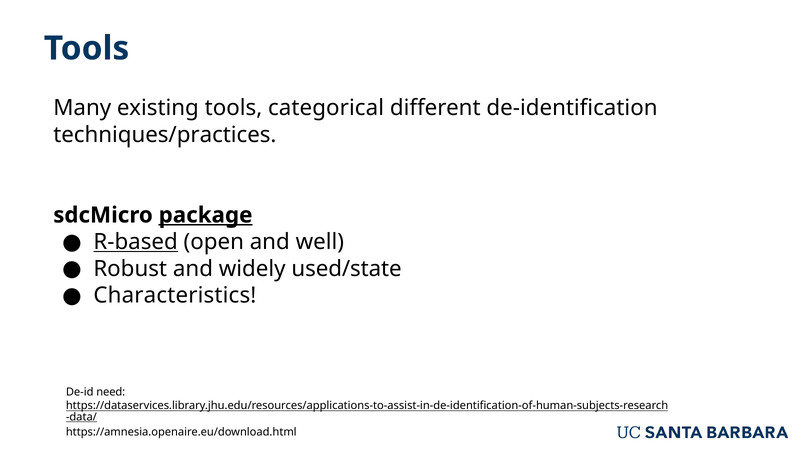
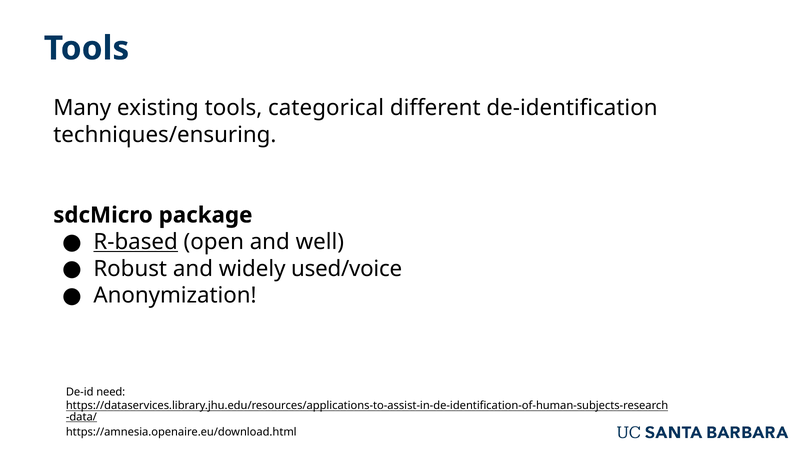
techniques/practices: techniques/practices -> techniques/ensuring (165, 135)
package underline: present -> none (206, 215)
used/state: used/state -> used/voice (347, 269)
Characteristics: Characteristics -> Anonymization (175, 295)
